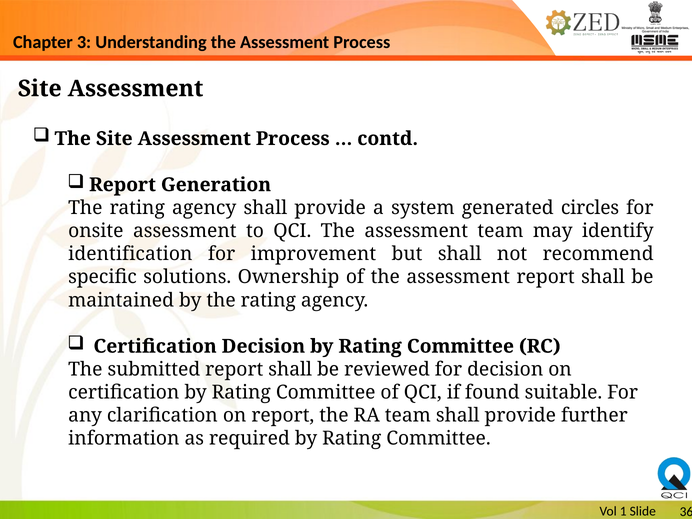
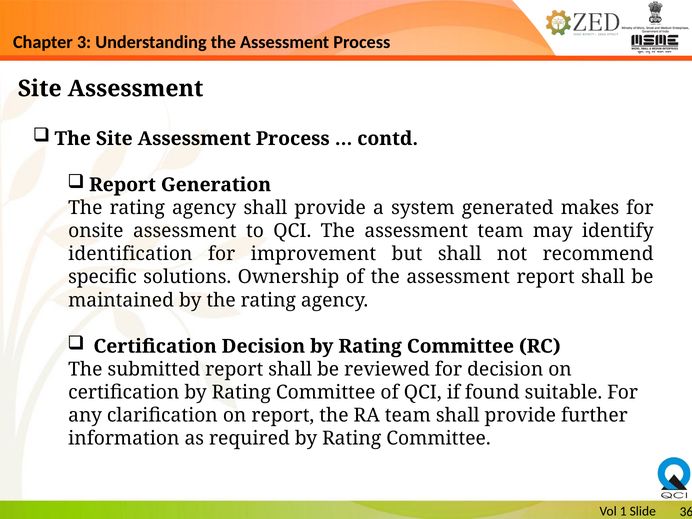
circles: circles -> makes (590, 208)
